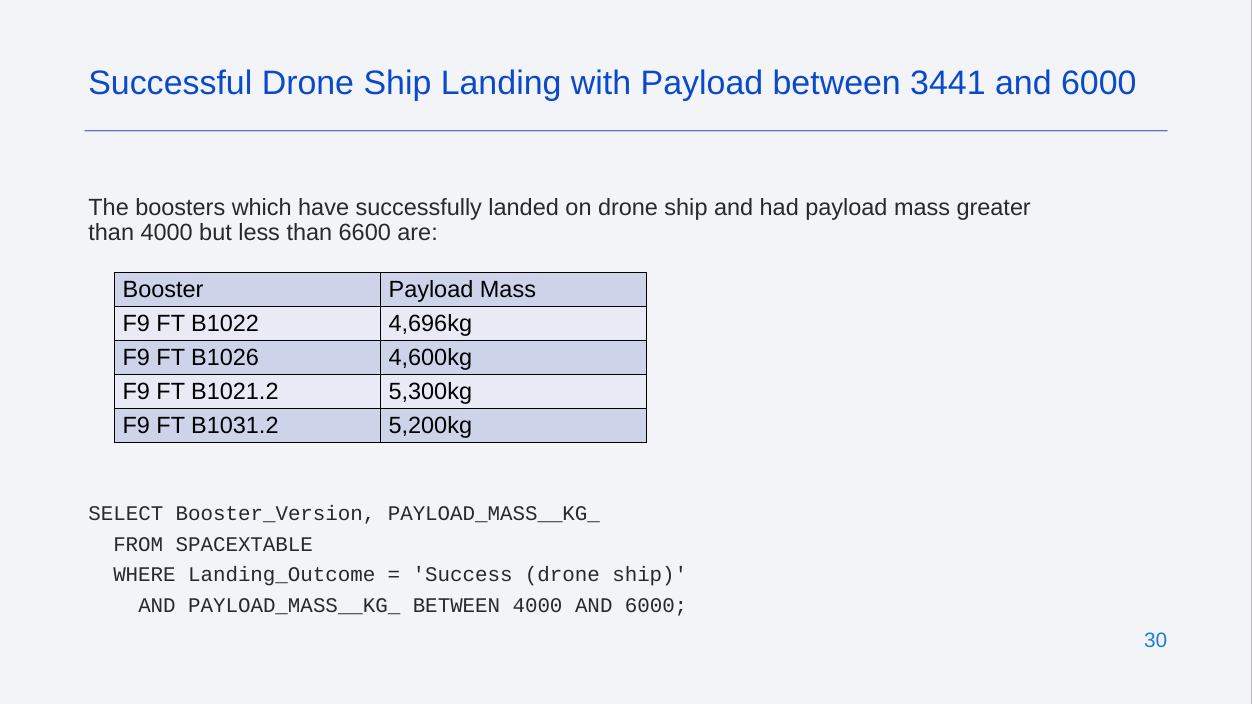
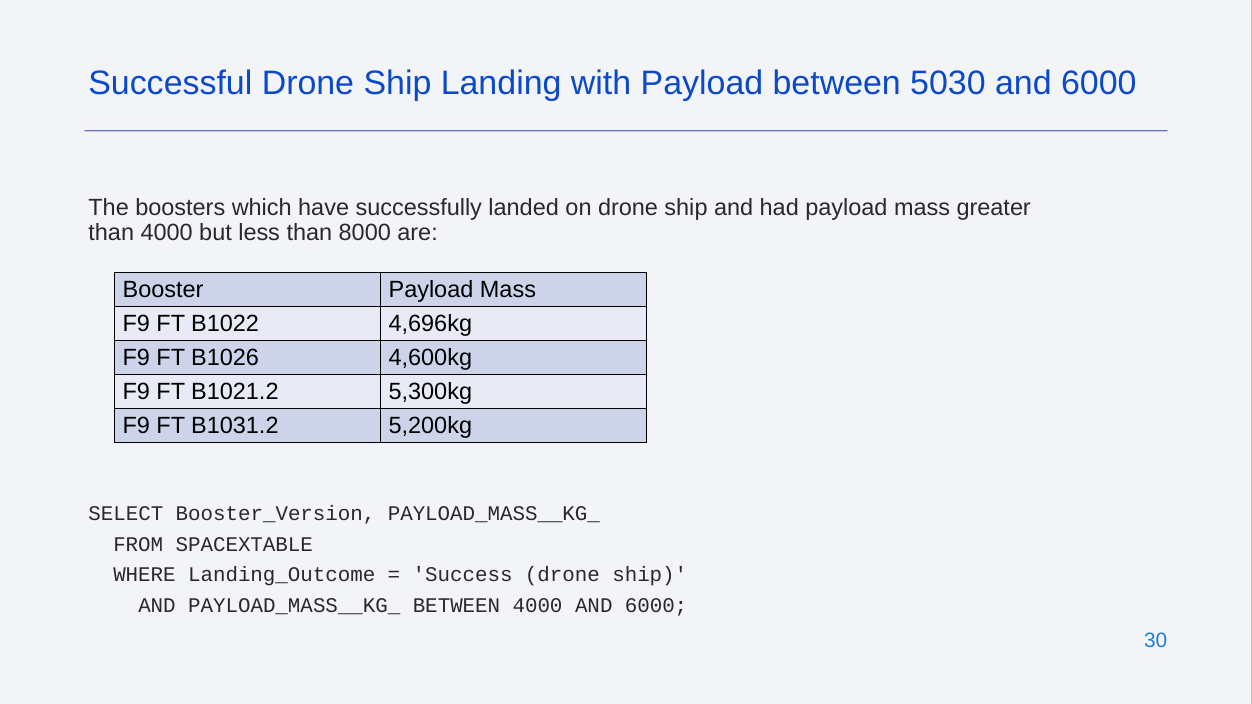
3441: 3441 -> 5030 (948, 83)
6600: 6600 -> 8000 (365, 233)
